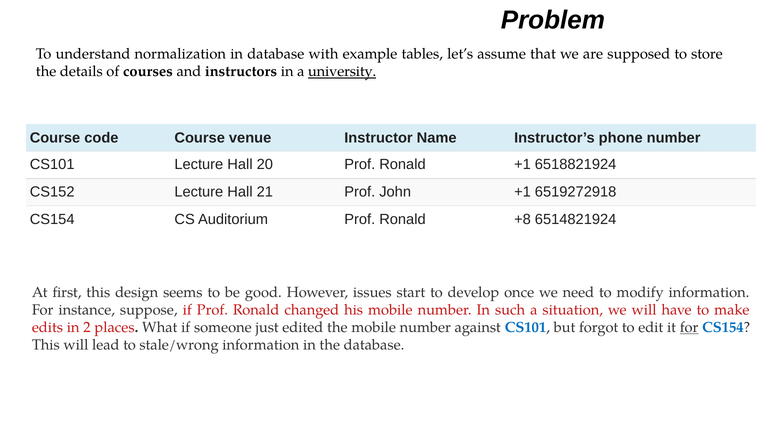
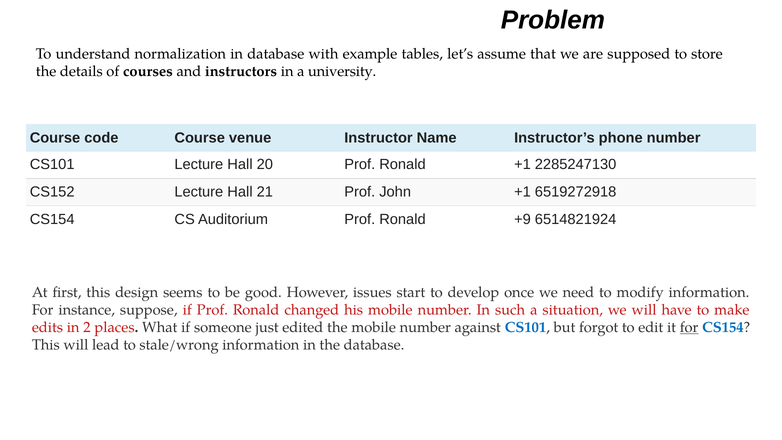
university underline: present -> none (342, 72)
6518821924: 6518821924 -> 2285247130 (576, 164)
+8: +8 -> +9 (522, 219)
